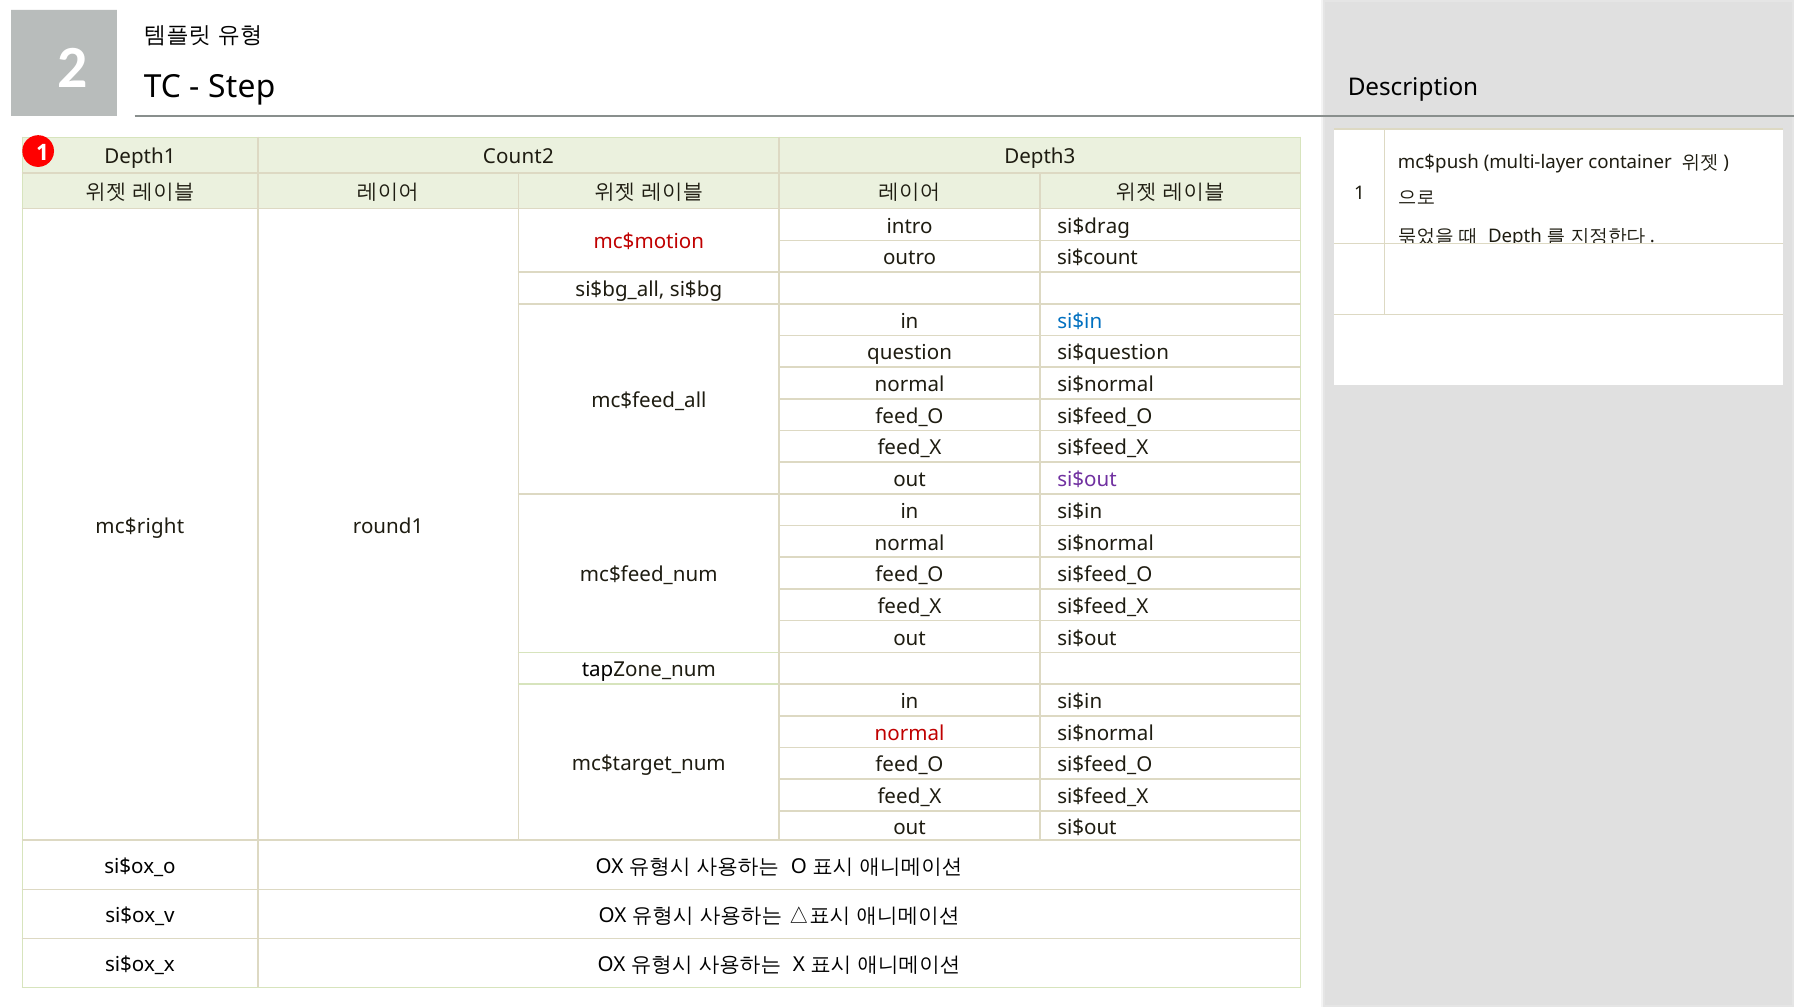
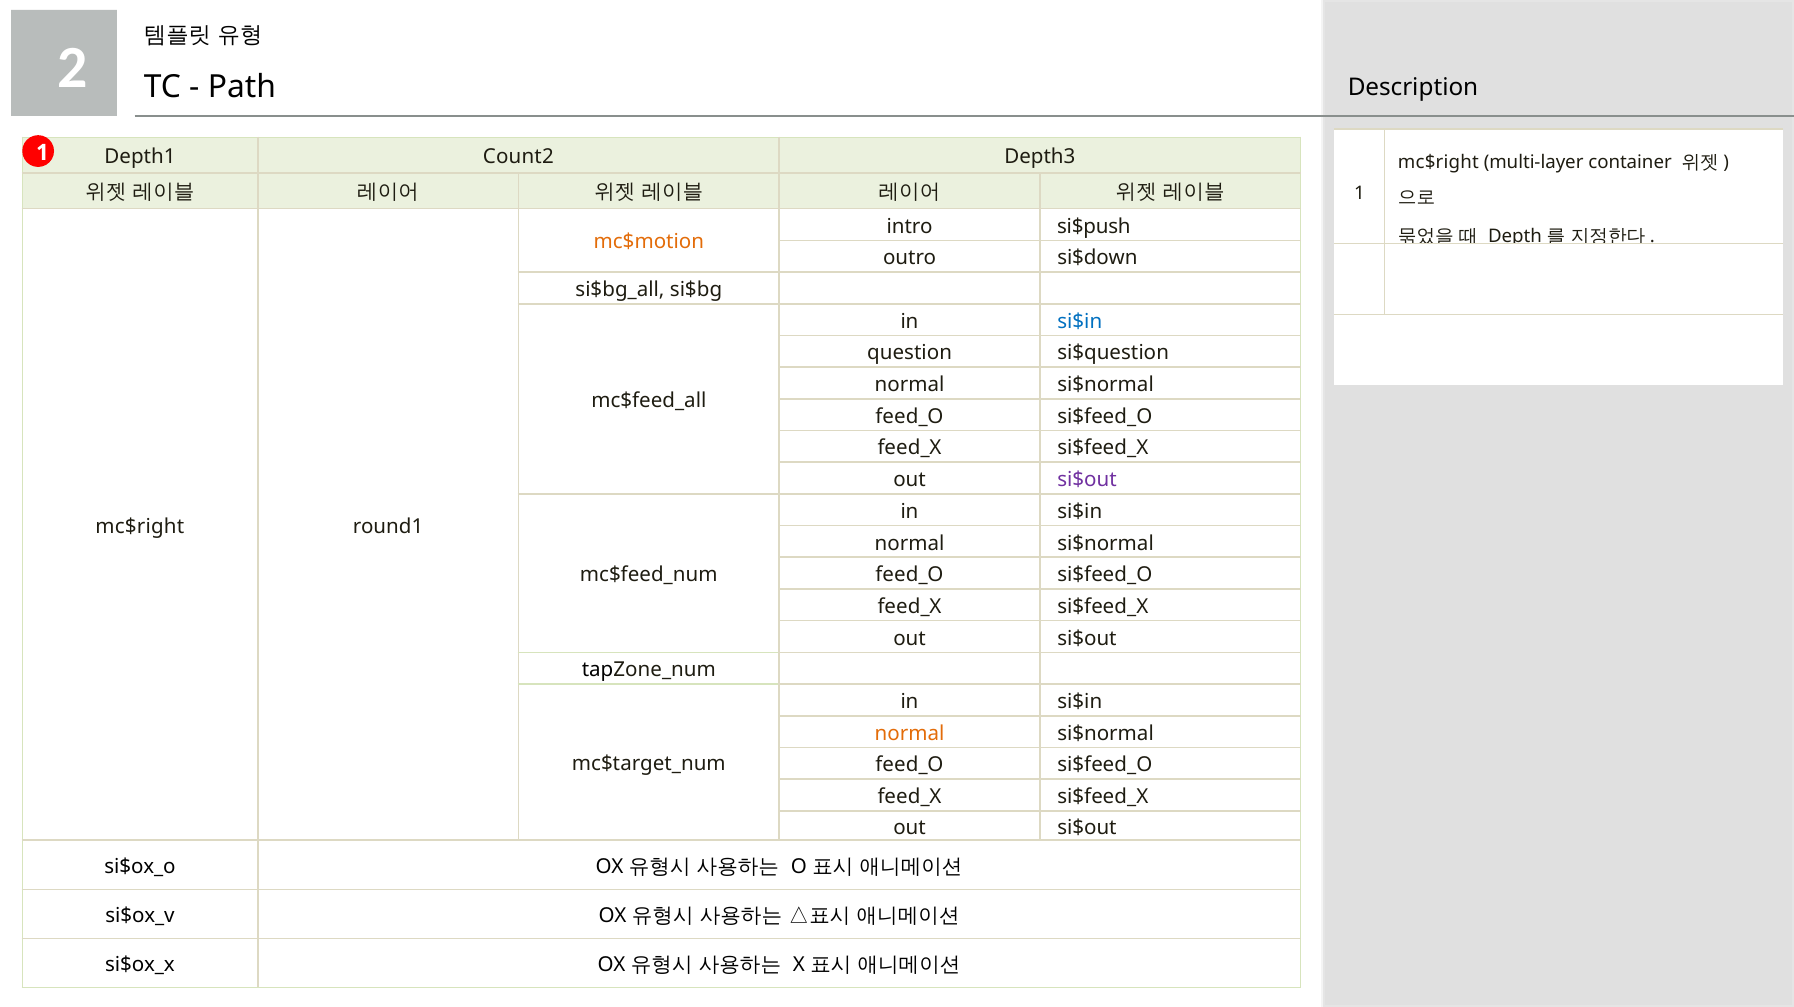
Step: Step -> Path (242, 87)
mc$push: mc$push -> mc$right (1438, 162)
si$drag: si$drag -> si$push (1094, 226)
mc$motion colour: red -> orange (649, 242)
si$count: si$count -> si$down (1097, 258)
normal colour: red -> orange (910, 733)
